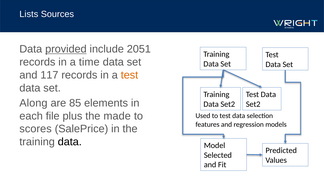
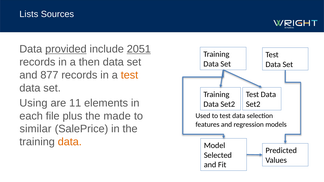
2051 underline: none -> present (139, 49)
time: time -> then (89, 62)
117: 117 -> 877 (49, 75)
Along: Along -> Using (33, 103)
85: 85 -> 11 (75, 103)
scores: scores -> similar (36, 129)
data colour: black -> orange (70, 142)
